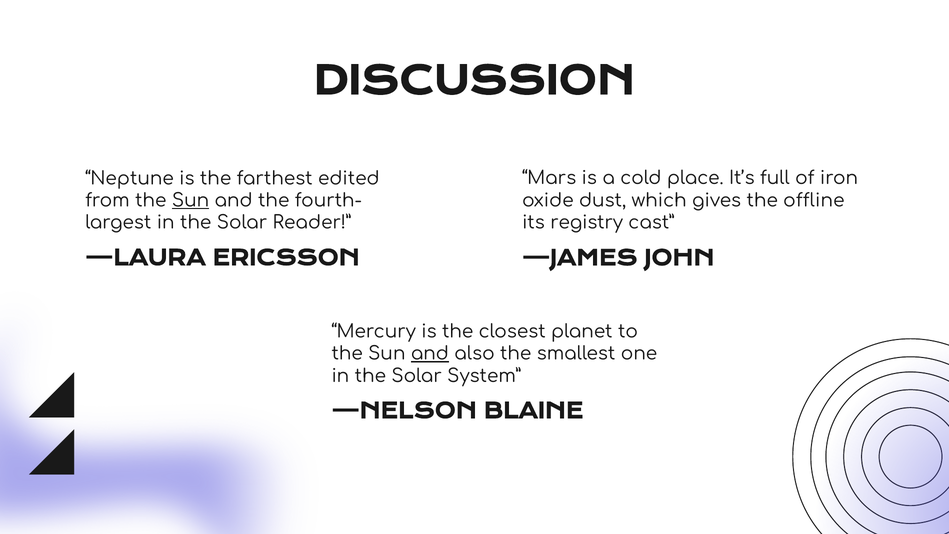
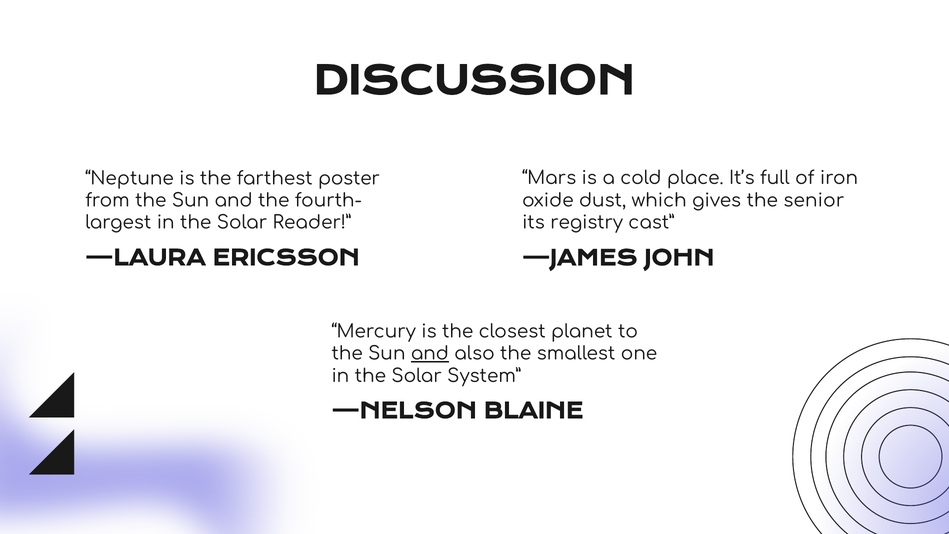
edited: edited -> poster (349, 178)
offline: offline -> senior (814, 200)
Sun underline: present -> none (191, 201)
